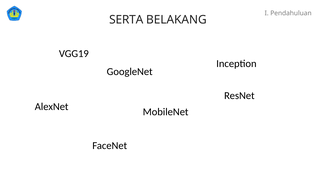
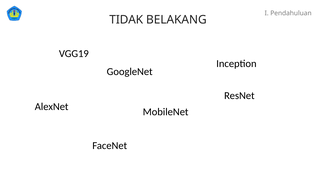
SERTA: SERTA -> TIDAK (126, 20)
